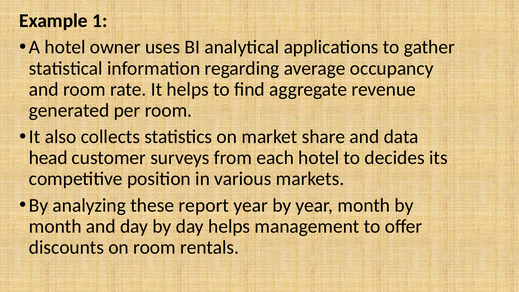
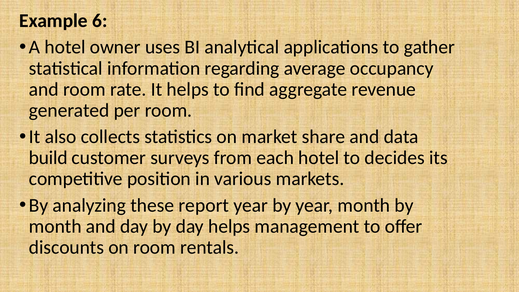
1: 1 -> 6 (100, 21)
head: head -> build (48, 158)
